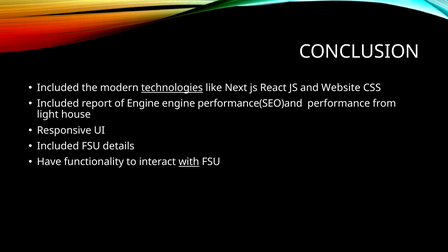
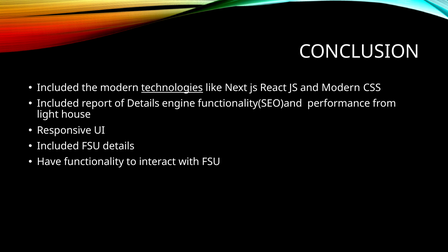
and Website: Website -> Modern (341, 88)
of Engine: Engine -> Details (143, 104)
performance(SEO)and: performance(SEO)and -> functionality(SEO)and (250, 104)
with underline: present -> none (189, 162)
